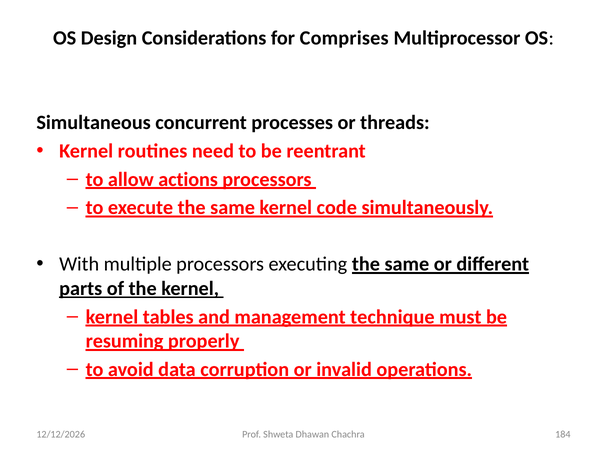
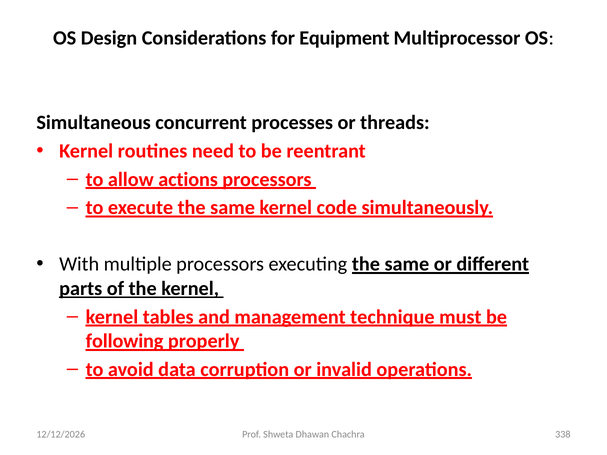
Comprises: Comprises -> Equipment (344, 38)
resuming: resuming -> following (125, 341)
184: 184 -> 338 (563, 435)
